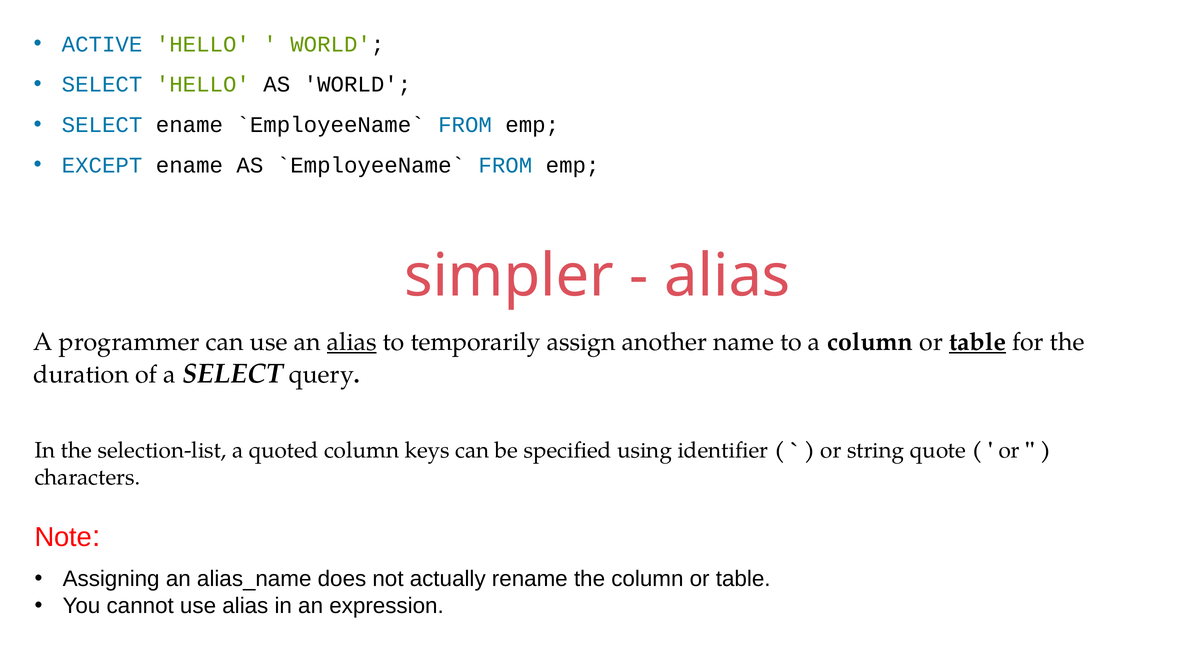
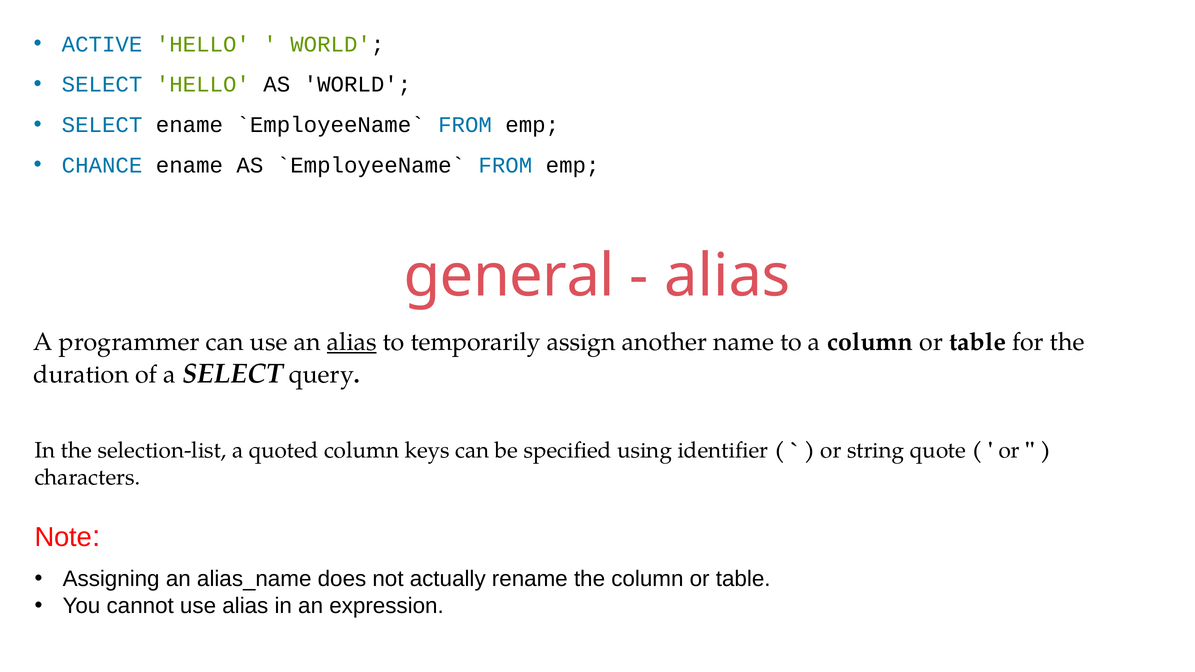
EXCEPT: EXCEPT -> CHANCE (102, 165)
simpler: simpler -> general (509, 276)
table underline: present -> none (978, 342)
